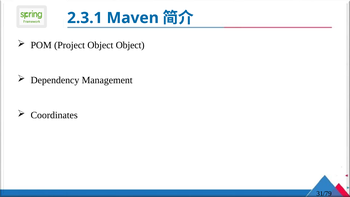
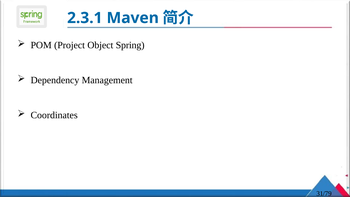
Object Object: Object -> Spring (130, 45)
